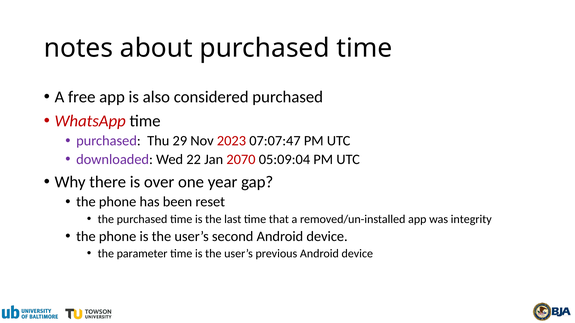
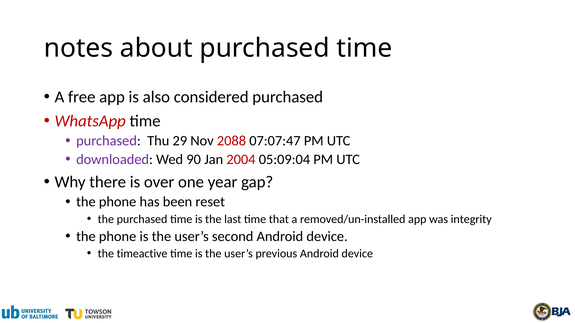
2023: 2023 -> 2088 (231, 141)
22: 22 -> 90 (194, 160)
2070: 2070 -> 2004 (241, 160)
parameter: parameter -> timeactive (142, 254)
